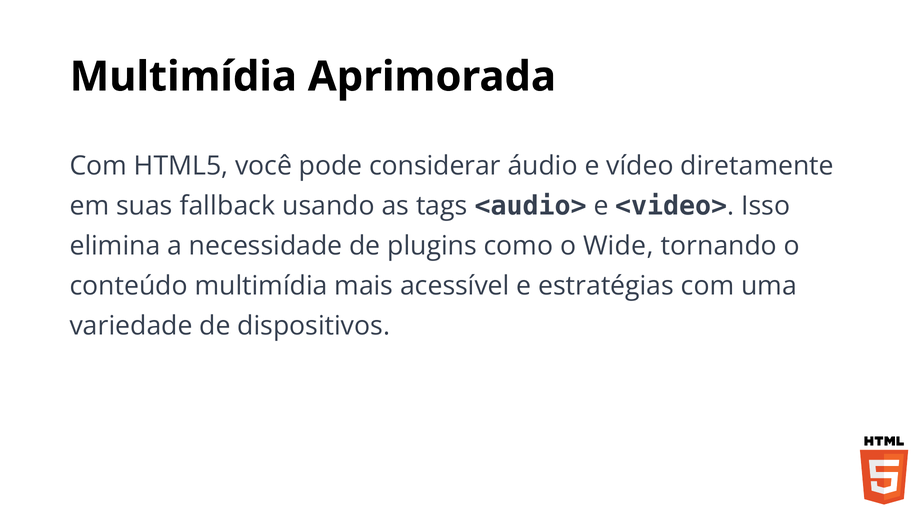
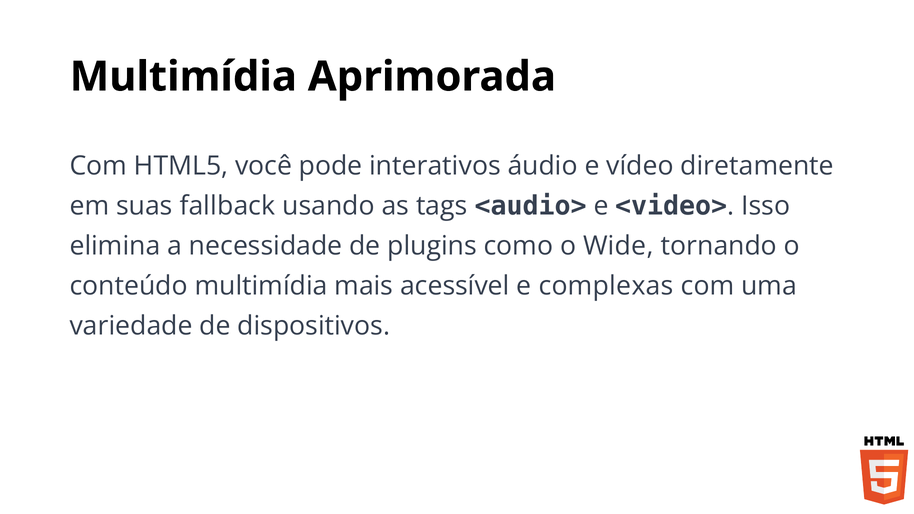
considerar: considerar -> interativos (435, 166)
estratégias: estratégias -> complexas (606, 286)
